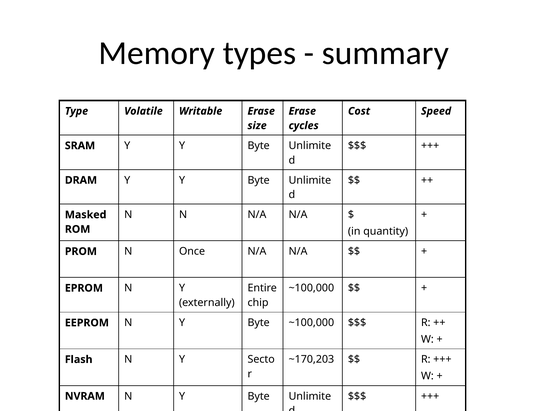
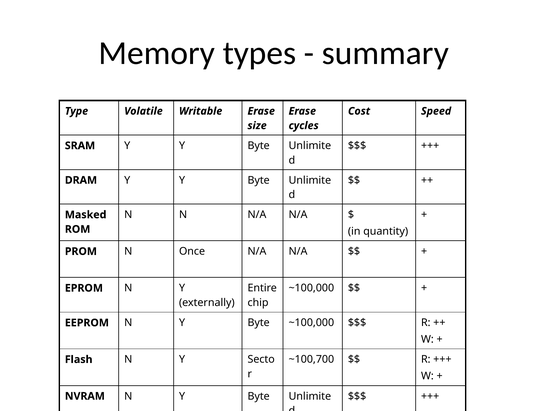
~170,203: ~170,203 -> ~100,700 (311, 359)
